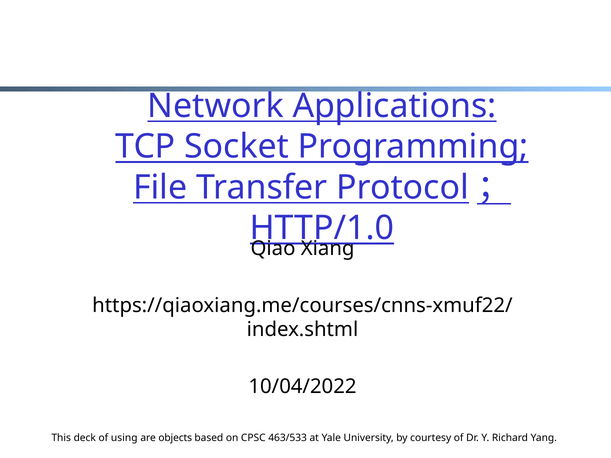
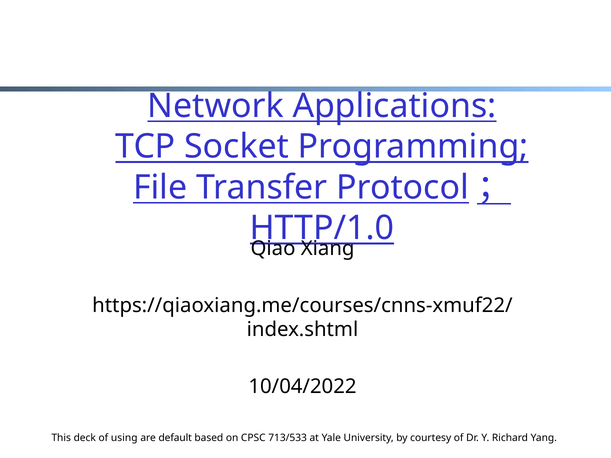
objects: objects -> default (175, 438)
463/533: 463/533 -> 713/533 (288, 438)
